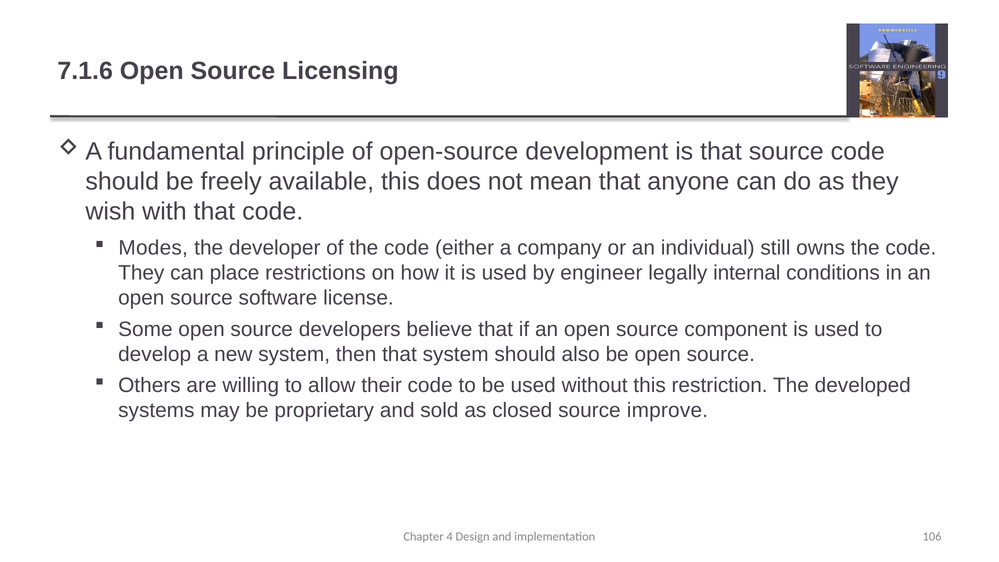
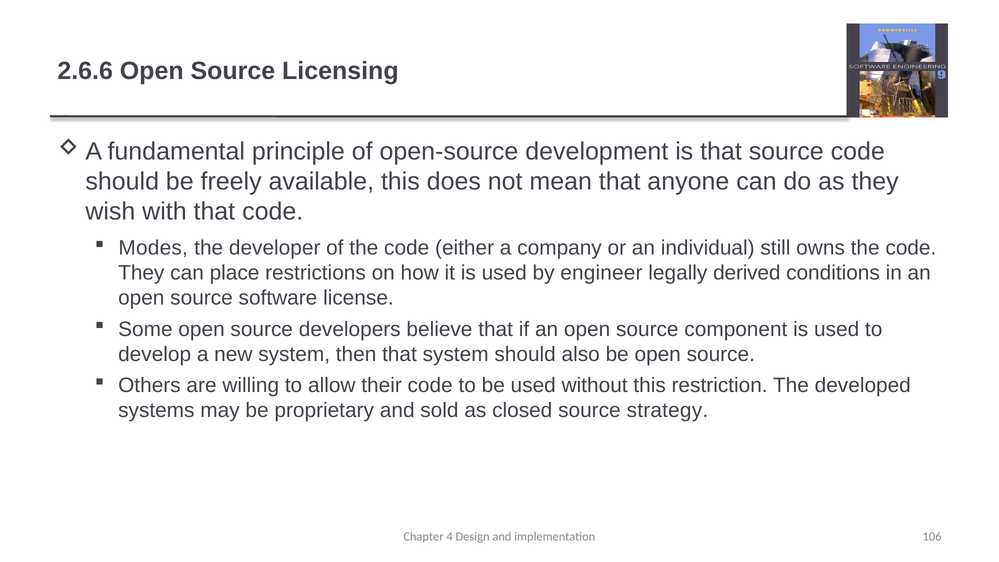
7.1.6: 7.1.6 -> 2.6.6 (85, 71)
internal: internal -> derived (747, 273)
improve: improve -> strategy (667, 410)
